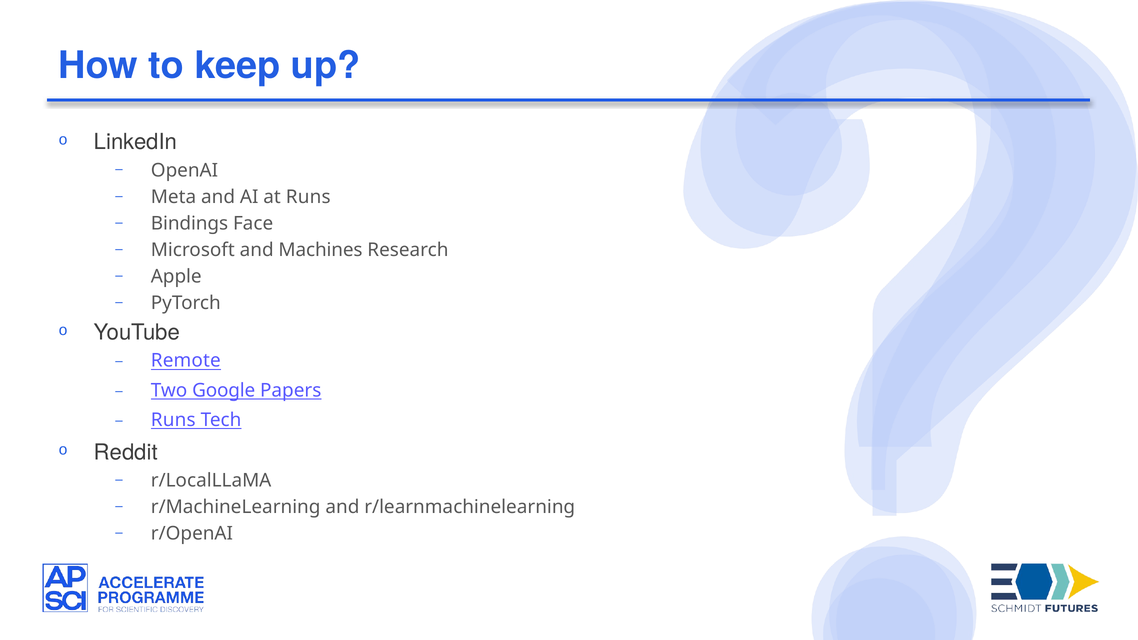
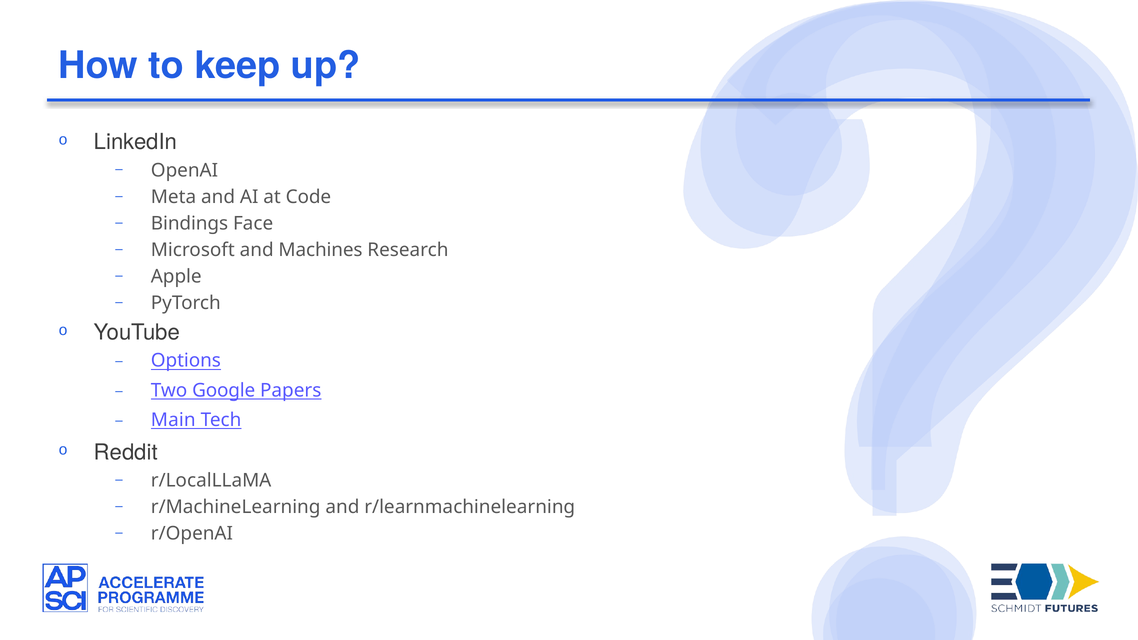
at Runs: Runs -> Code (308, 197)
Remote: Remote -> Options (186, 361)
Runs: Runs -> Main (173, 420)
